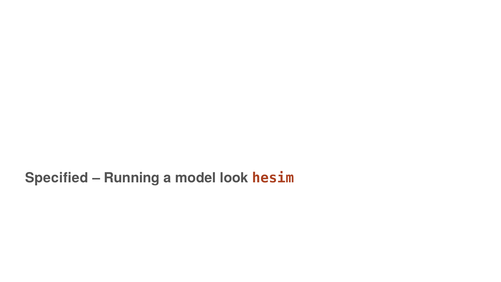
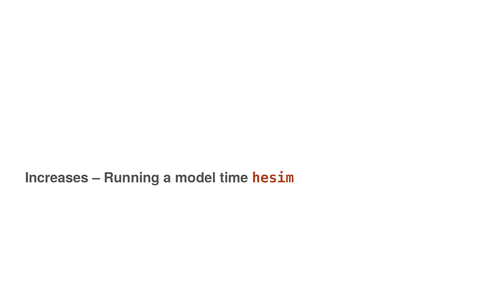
Specified: Specified -> Increases (57, 178)
look: look -> time (234, 178)
